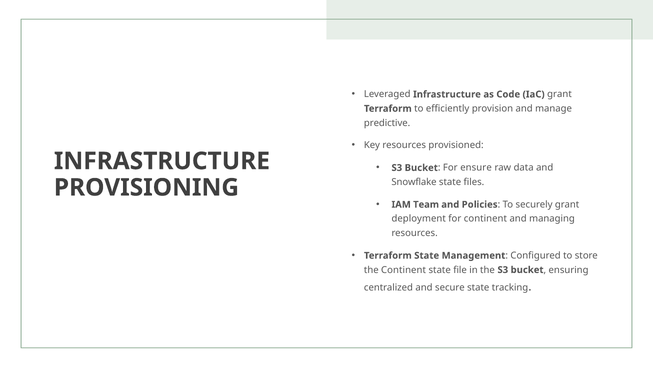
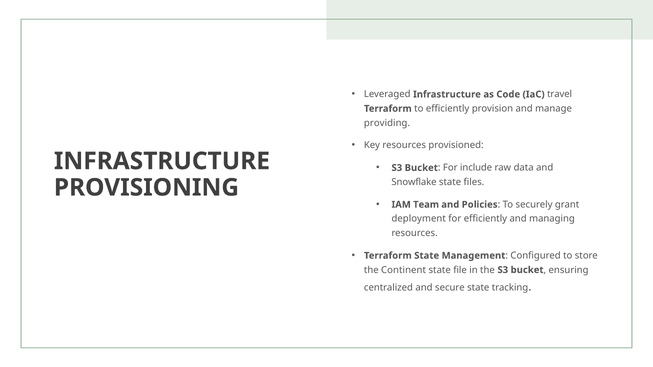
IaC grant: grant -> travel (560, 94)
predictive: predictive -> providing (387, 123)
ensure: ensure -> include (476, 168)
for continent: continent -> efficiently (485, 219)
